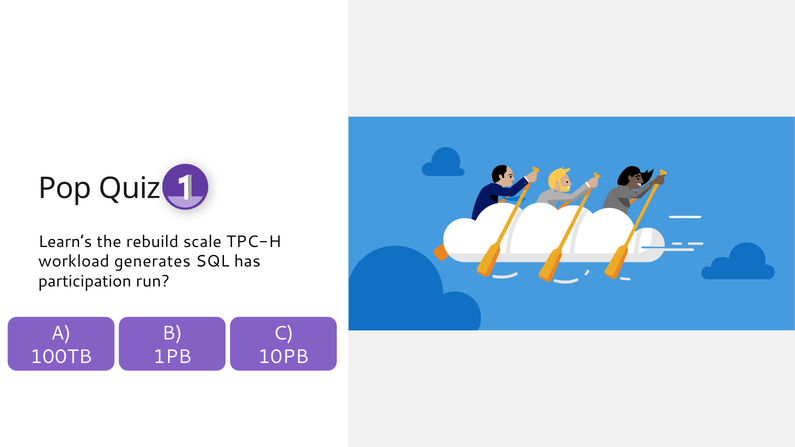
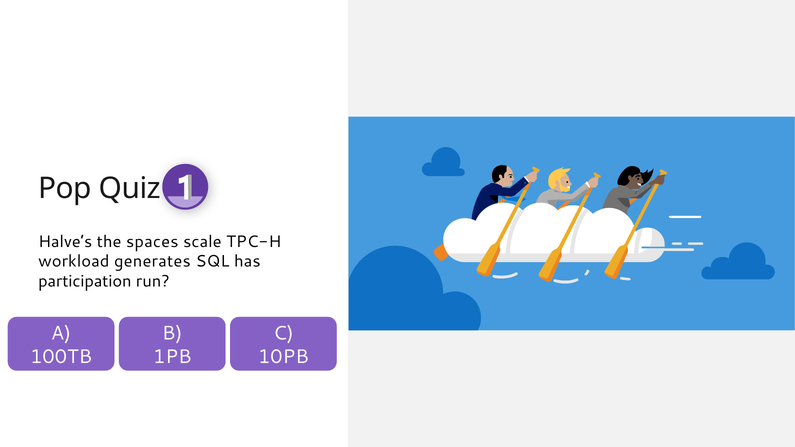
Learn’s: Learn’s -> Halve’s (65, 242)
rebuild: rebuild -> spaces (152, 242)
